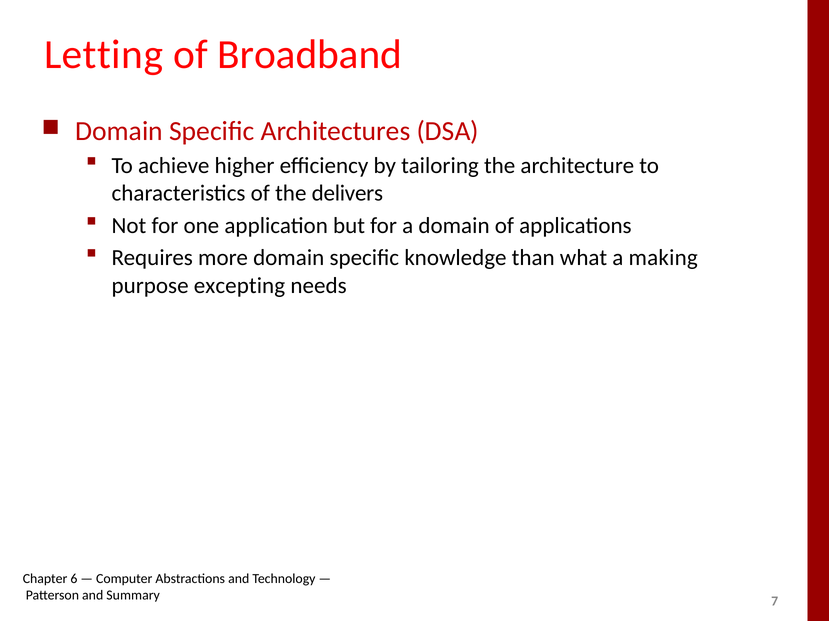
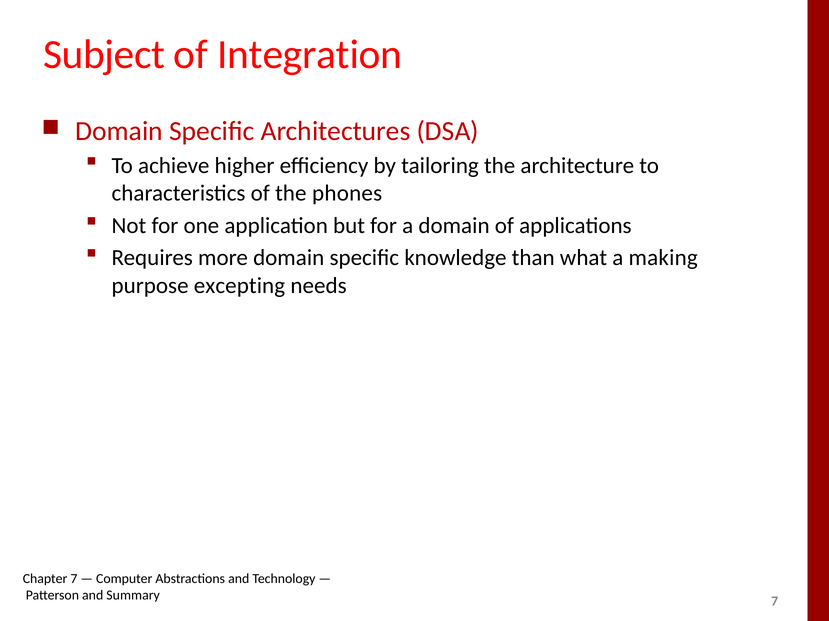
Letting: Letting -> Subject (104, 55)
Broadband: Broadband -> Integration (310, 55)
delivers: delivers -> phones (347, 194)
Chapter 6: 6 -> 7 (74, 579)
